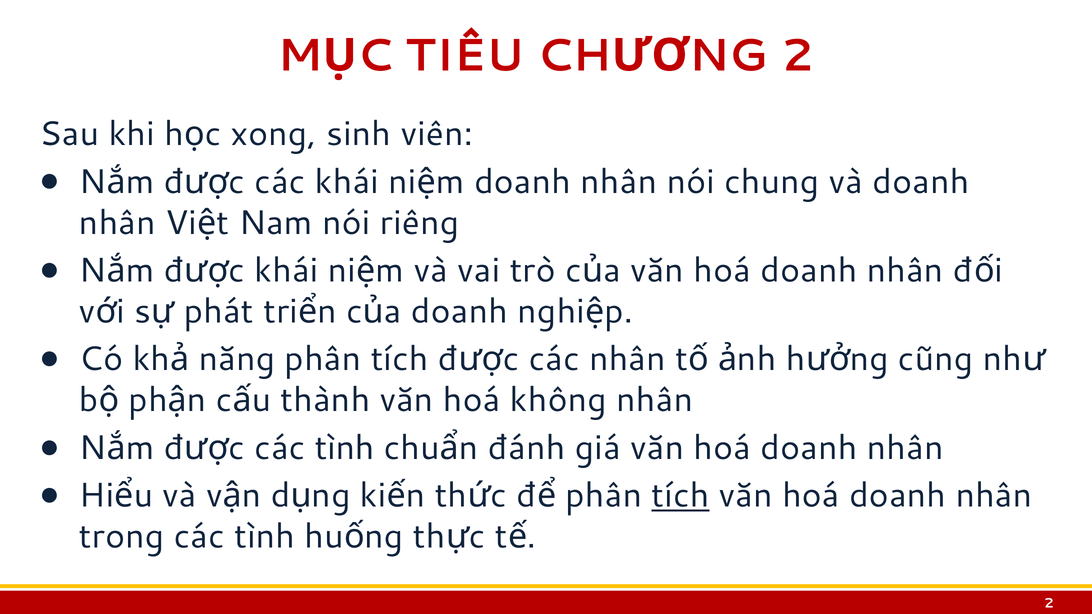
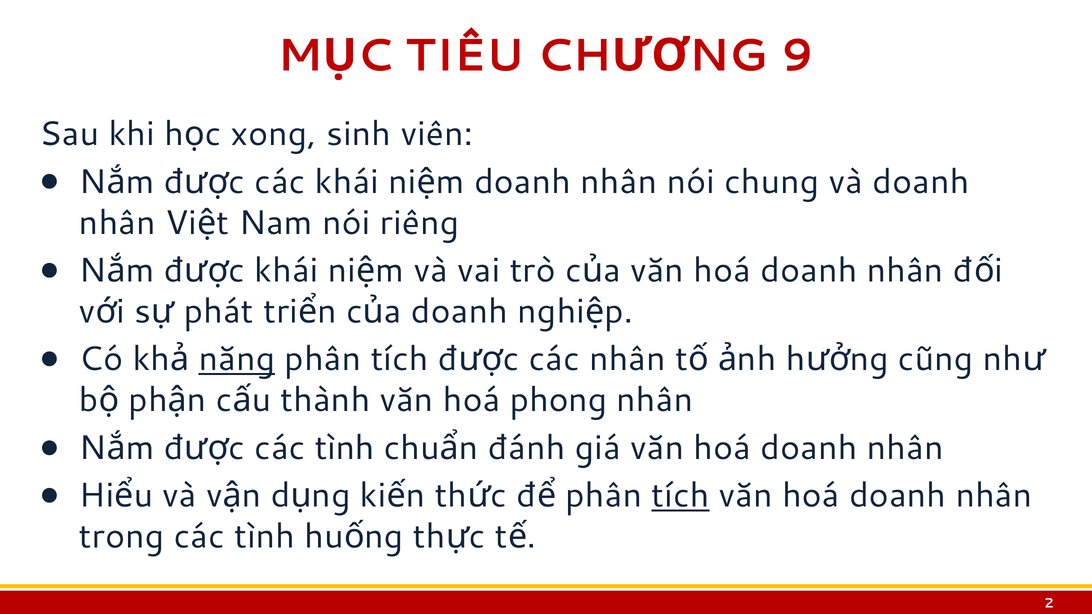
2: 2 -> 9 (797, 56)
năng underline: none -> present (237, 359)
không: không -> phong (559, 400)
